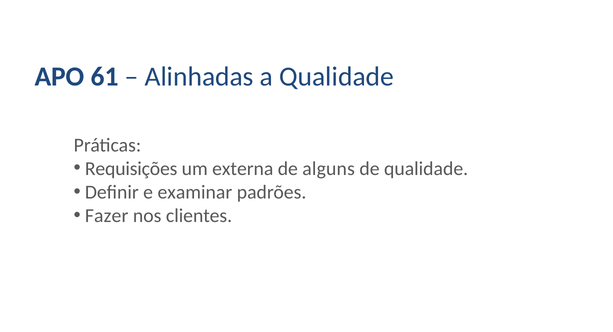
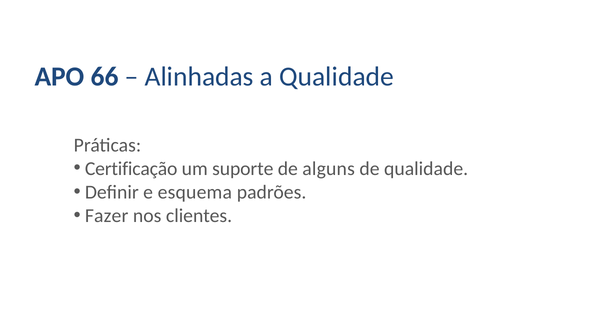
61: 61 -> 66 (105, 77)
Requisições: Requisições -> Certificação (131, 169)
externa: externa -> suporte (243, 169)
examinar: examinar -> esquema (195, 192)
